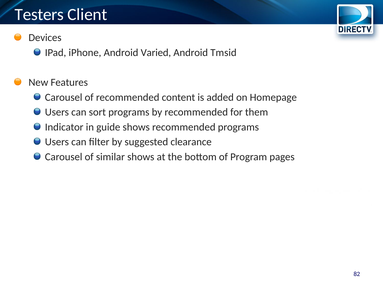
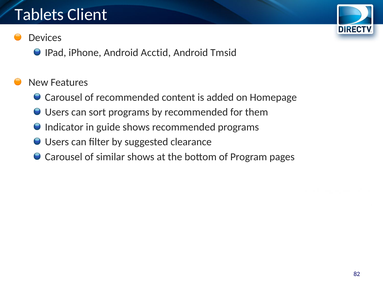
Testers: Testers -> Tablets (39, 14)
Varied: Varied -> Acctid (156, 53)
